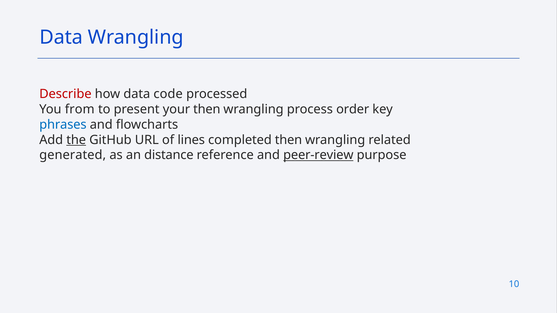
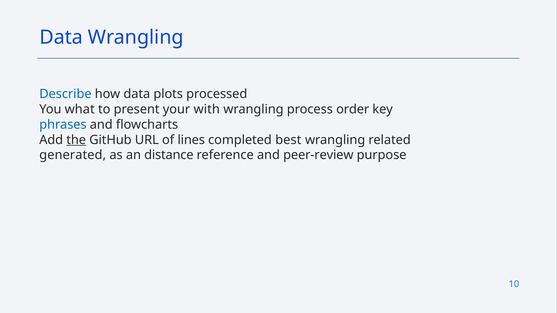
Describe colour: red -> blue (65, 94)
code: code -> plots (168, 94)
from: from -> what (80, 109)
your then: then -> with (207, 109)
completed then: then -> best (288, 140)
peer-review underline: present -> none (318, 155)
